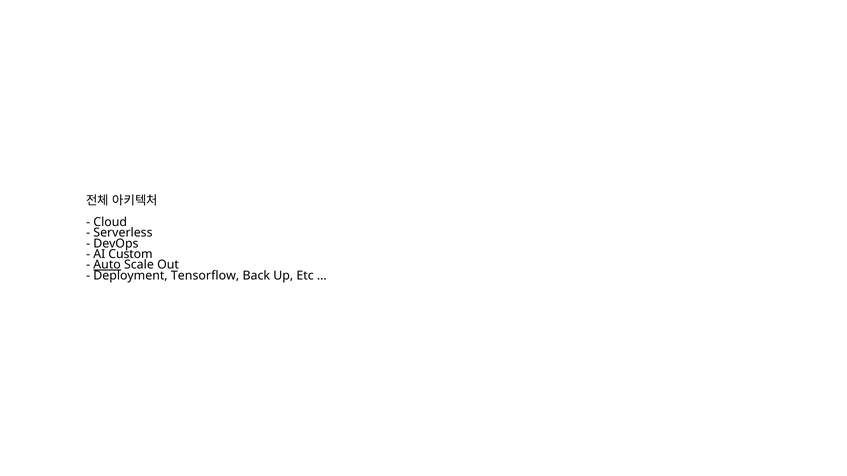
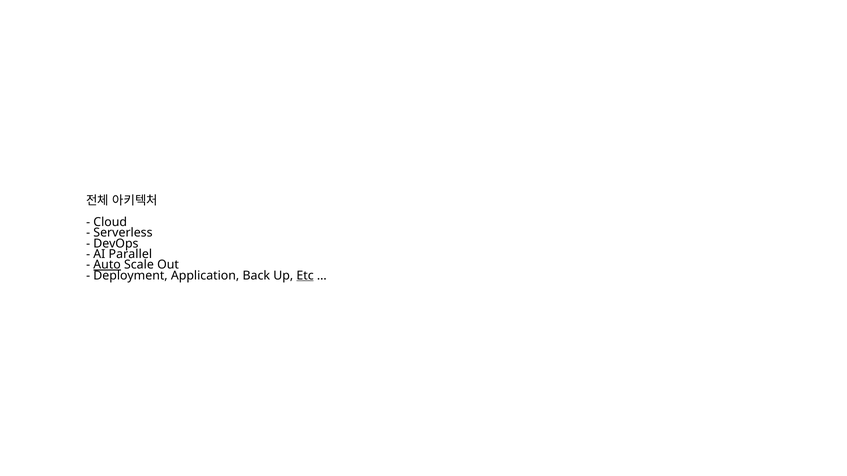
Custom: Custom -> Parallel (130, 254)
Tensorflow: Tensorflow -> Application (205, 276)
Etc underline: none -> present (305, 276)
